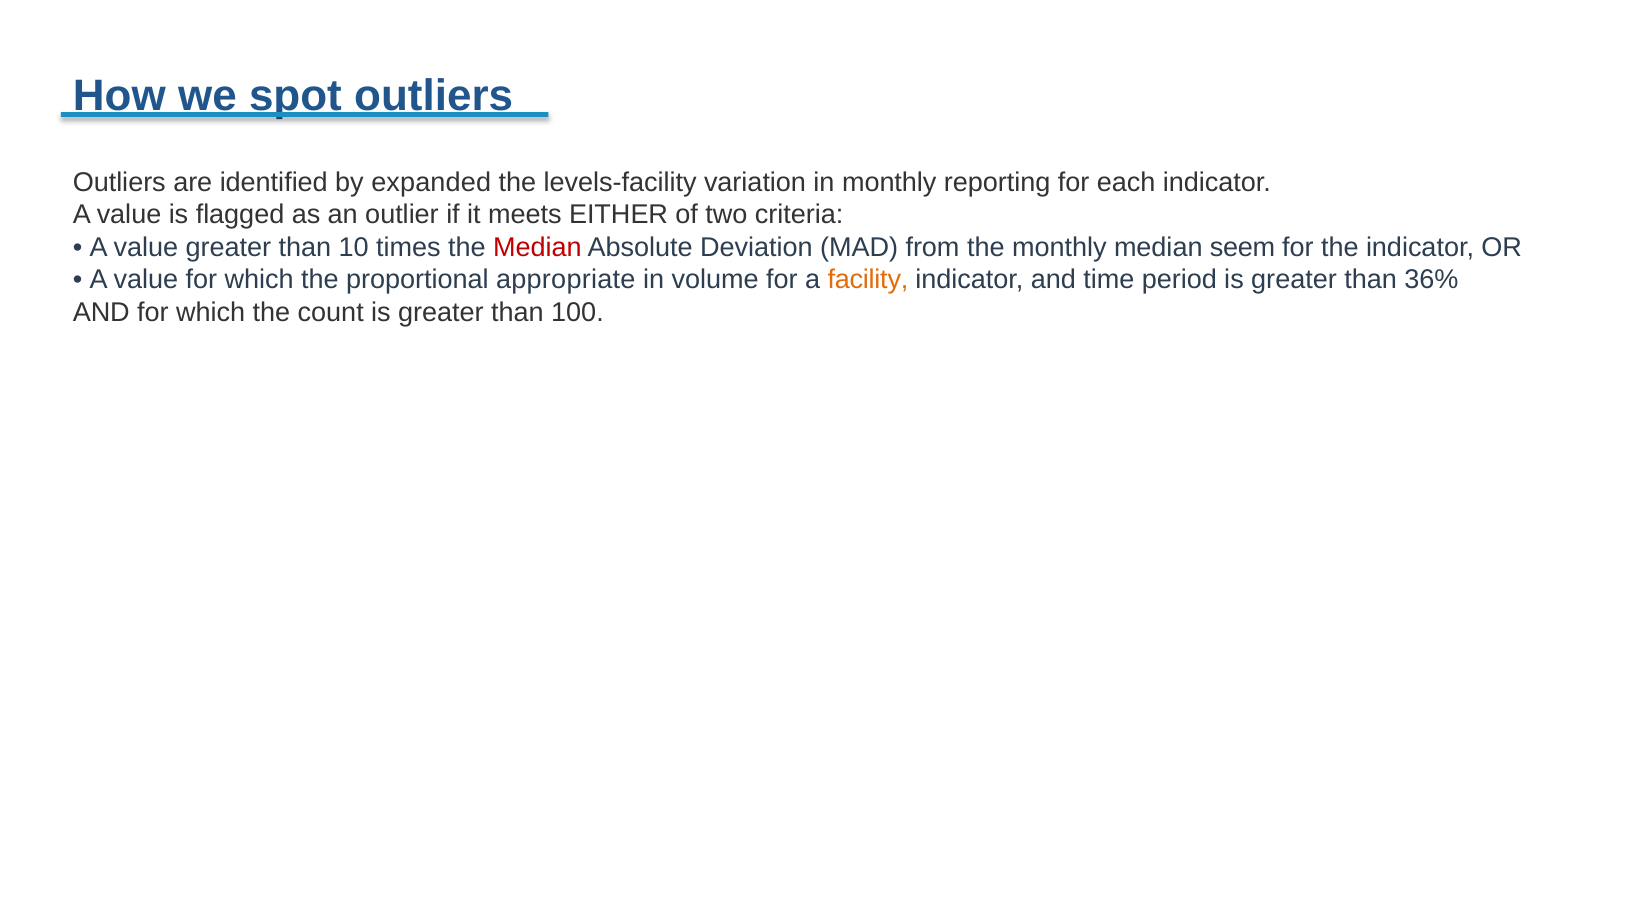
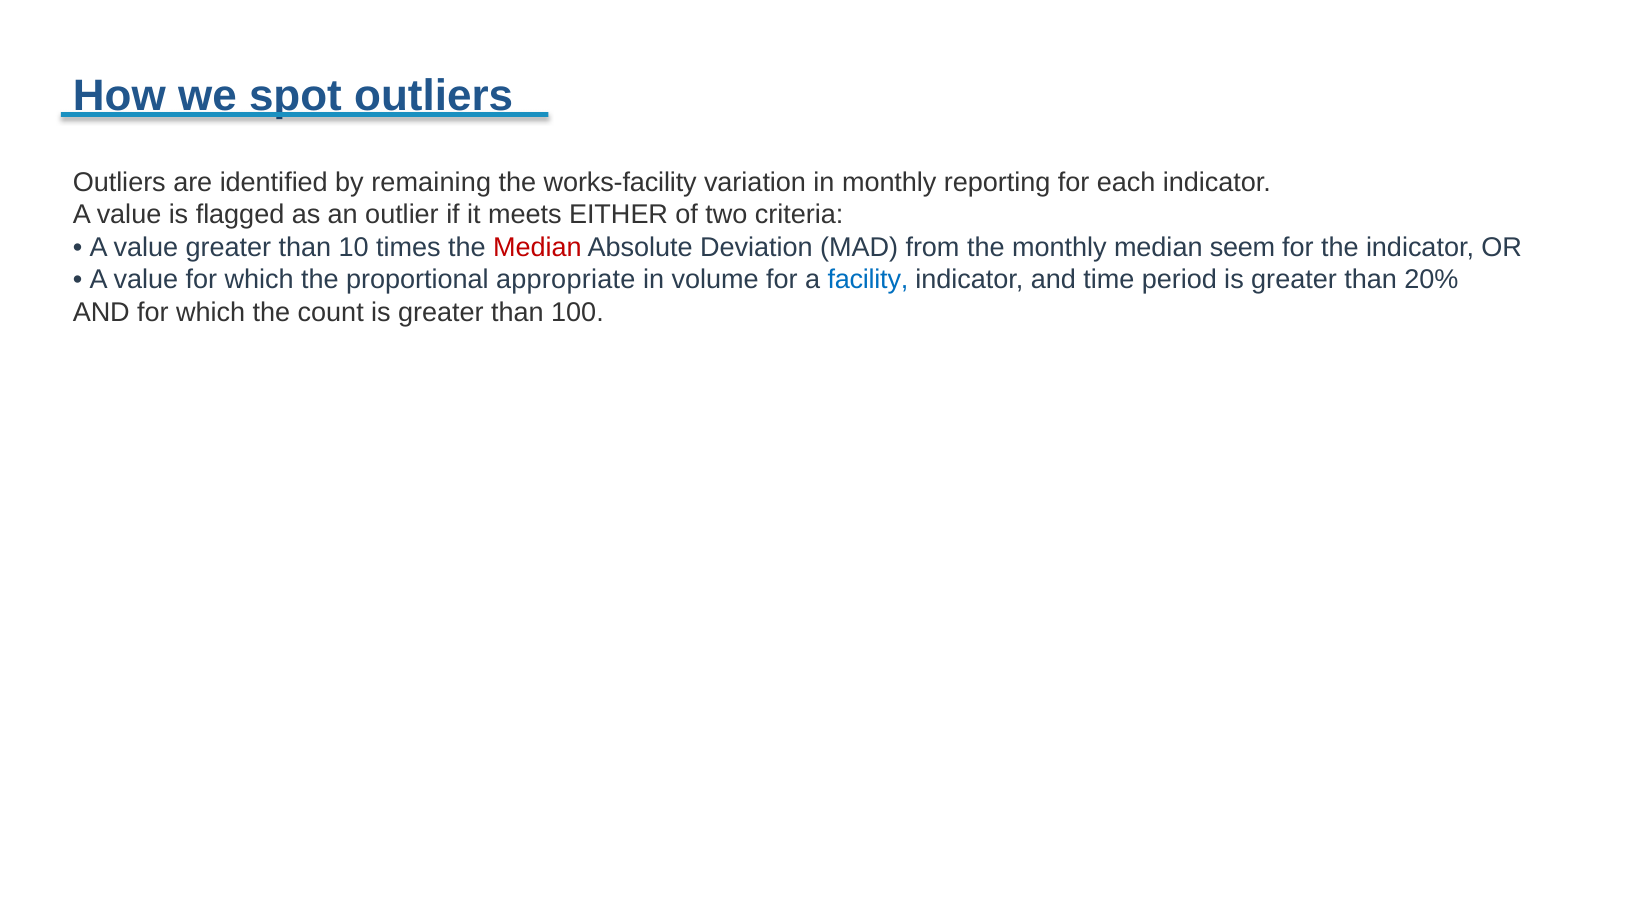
expanded: expanded -> remaining (431, 183)
levels-facility: levels-facility -> works-facility (620, 183)
facility colour: orange -> blue (868, 280)
36%: 36% -> 20% (1431, 280)
